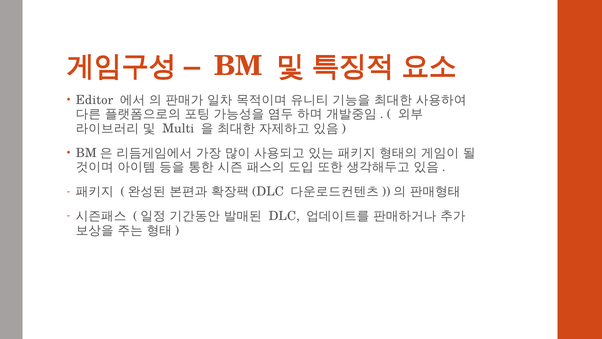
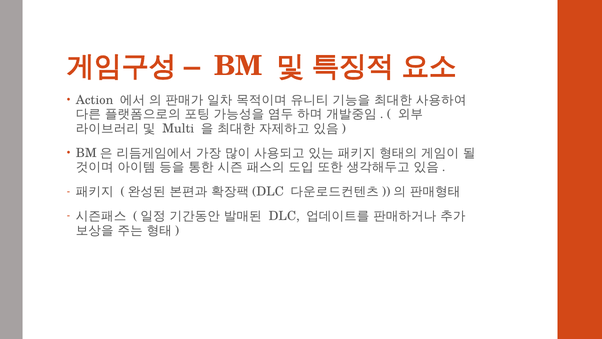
Editor: Editor -> Action (95, 100)
